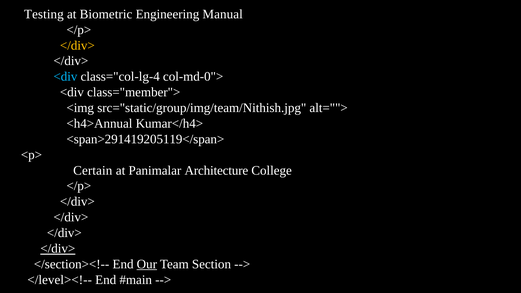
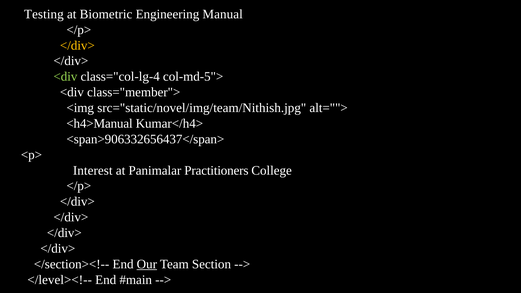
<div colour: light blue -> light green (65, 77)
col-md-0">: col-md-0"> -> col-md-5"> (193, 77)
src="static/group/img/team/Nithish.jpg: src="static/group/img/team/Nithish.jpg -> src="static/novel/img/team/Nithish.jpg (202, 108)
<h4>Annual: <h4>Annual -> <h4>Manual (99, 124)
<span>291419205119</span>: <span>291419205119</span> -> <span>906332656437</span> (145, 139)
Certain: Certain -> Interest (93, 170)
Architecture: Architecture -> Practitioners (216, 170)
</div> underline: present -> none (58, 249)
